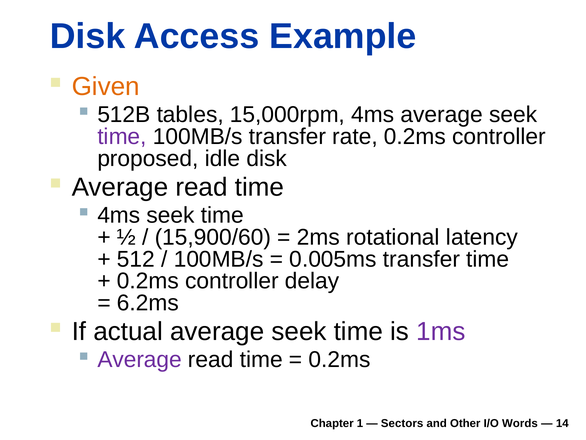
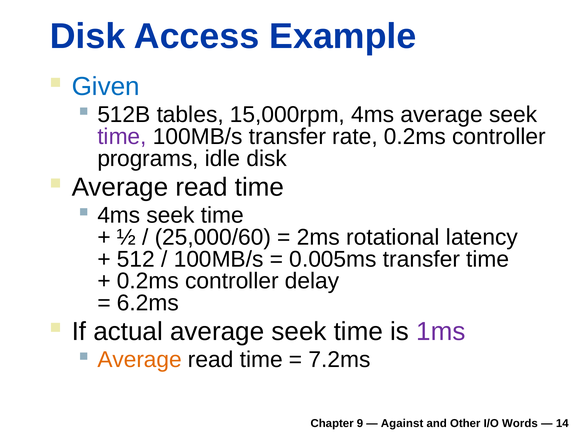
Given colour: orange -> blue (106, 86)
proposed: proposed -> programs (148, 158)
15,900/60: 15,900/60 -> 25,000/60 (213, 237)
Average colour: purple -> orange (140, 359)
0.2ms: 0.2ms -> 7.2ms (340, 359)
1: 1 -> 9 (360, 423)
Sectors: Sectors -> Against (402, 423)
